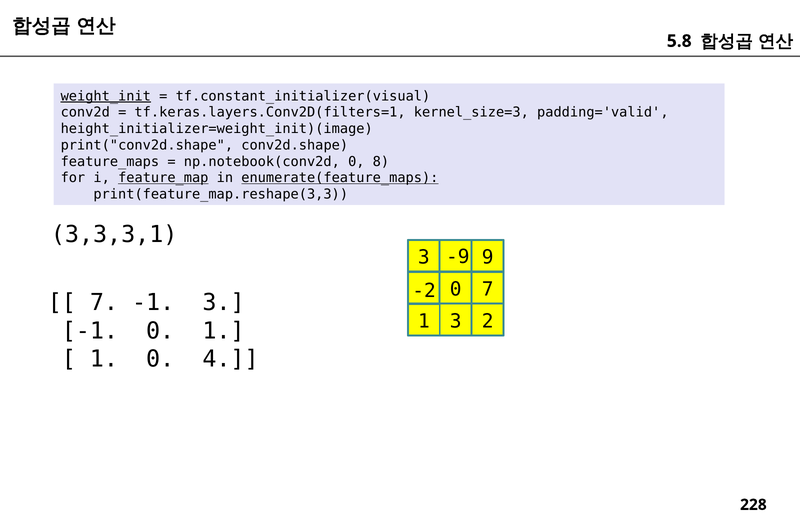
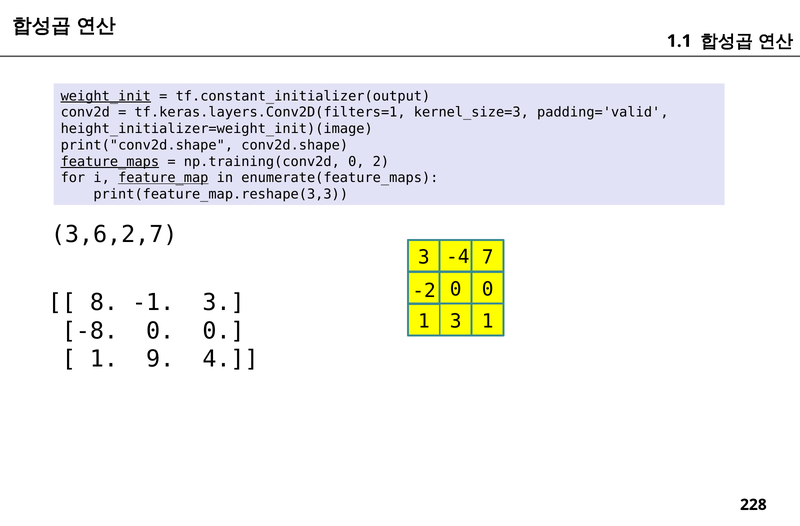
5.8: 5.8 -> 1.1 (679, 41)
tf.constant_initializer(visual: tf.constant_initializer(visual -> tf.constant_initializer(output (303, 96)
feature_maps underline: none -> present (110, 161)
np.notebook(conv2d: np.notebook(conv2d -> np.training(conv2d (262, 161)
8: 8 -> 2 (381, 161)
enumerate(feature_maps underline: present -> none (340, 178)
3,3,3,1: 3,3,3,1 -> 3,6,2,7 (114, 234)
-9: -9 -> -4 (458, 257)
9: 9 -> 7 (488, 257)
7: 7 -> 0 (488, 289)
7: 7 -> 8 (104, 302)
3 2: 2 -> 1 (488, 321)
-1: -1 -> -8 (90, 330)
1: 1 -> 0 (223, 330)
1 0: 0 -> 9 (160, 359)
